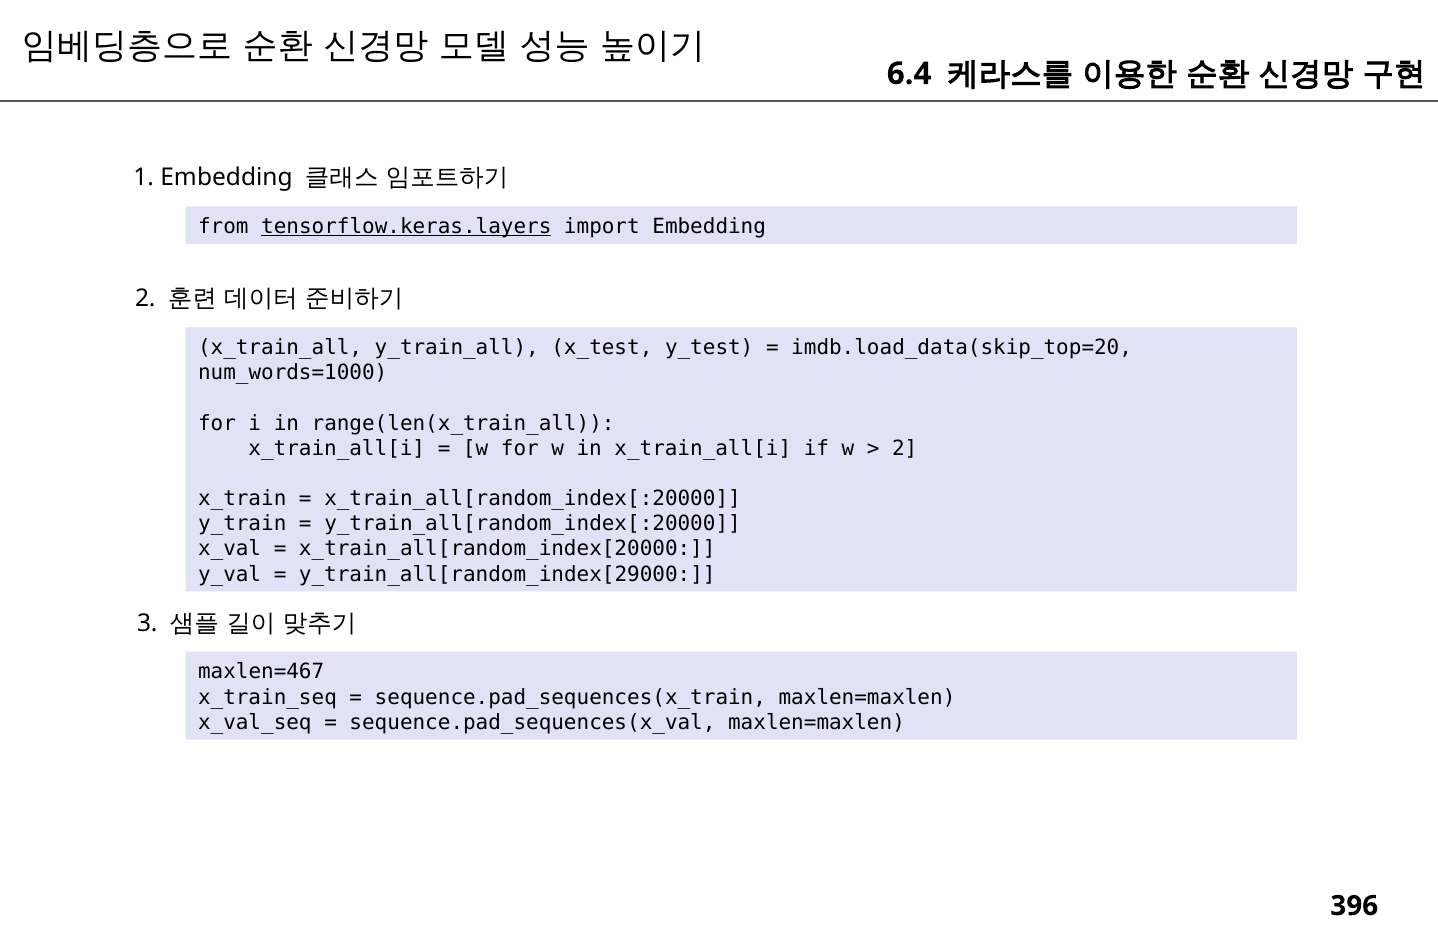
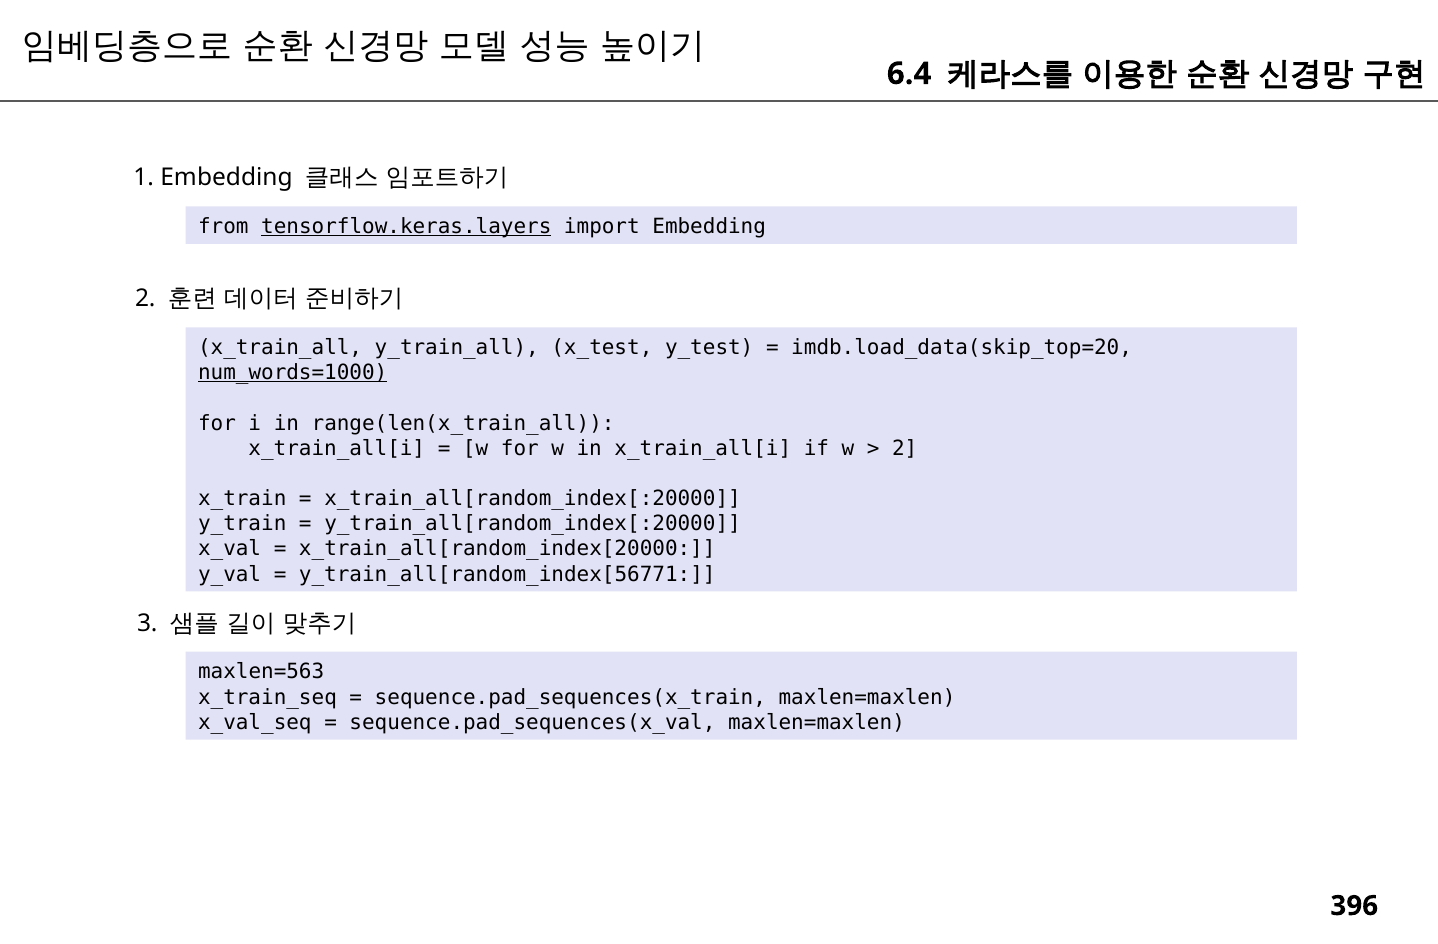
num_words=1000 underline: none -> present (293, 373)
y_train_all[random_index[29000: y_train_all[random_index[29000 -> y_train_all[random_index[56771 (507, 575)
maxlen=467: maxlen=467 -> maxlen=563 (261, 672)
